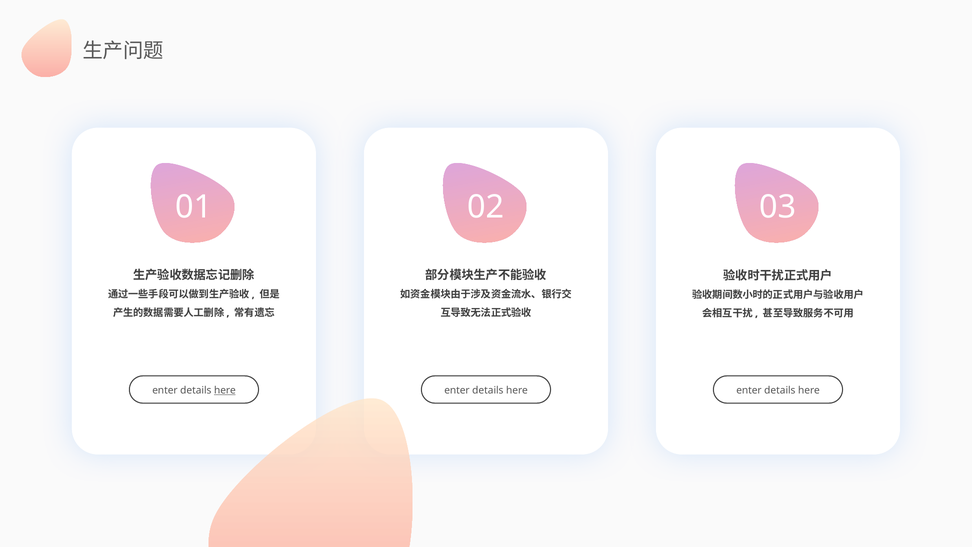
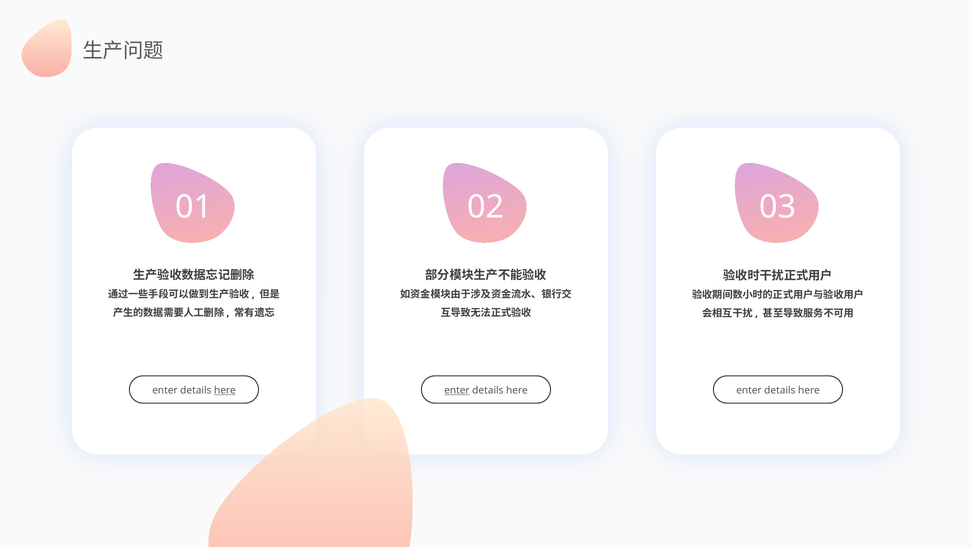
enter underline: none -> present (457, 390)
